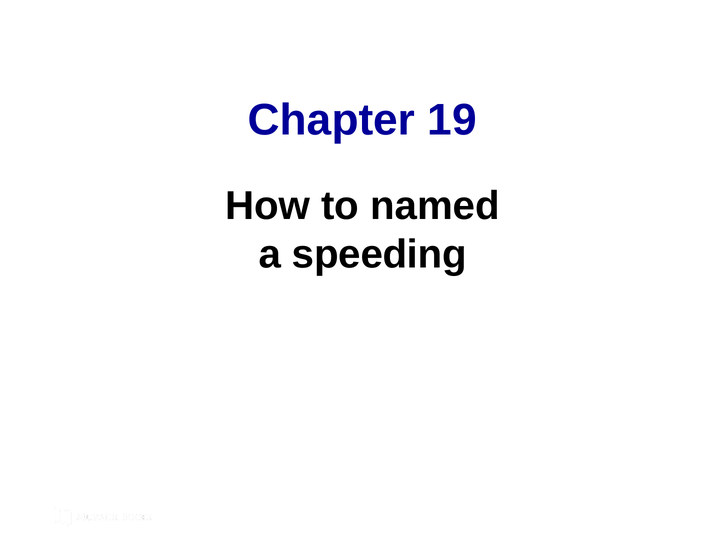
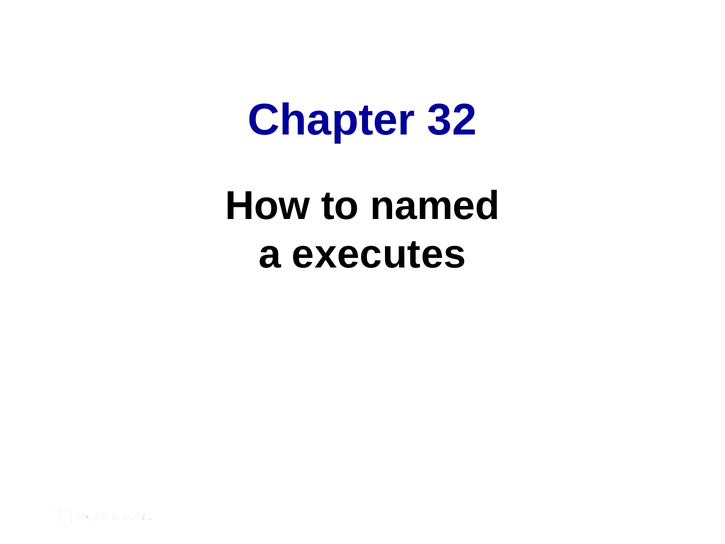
19: 19 -> 32 (452, 120)
speeding: speeding -> executes (379, 254)
